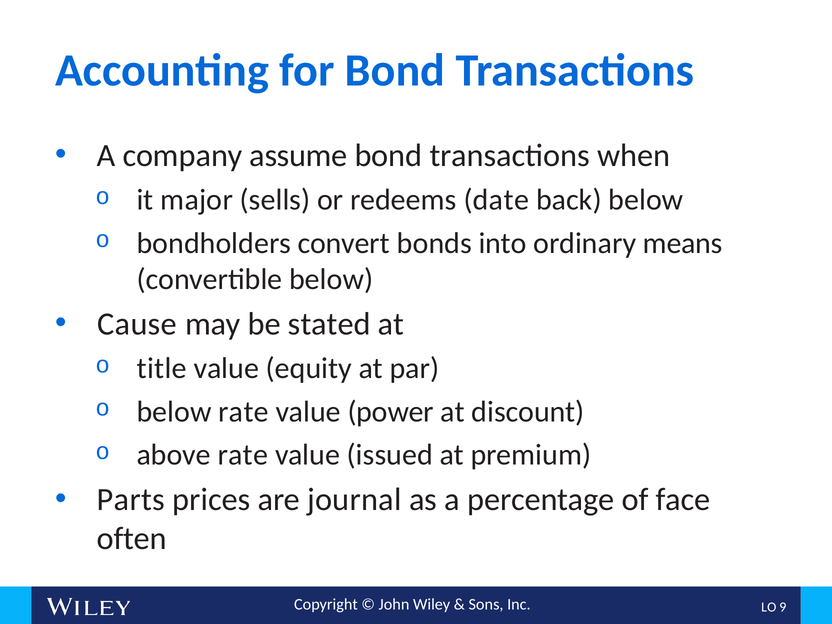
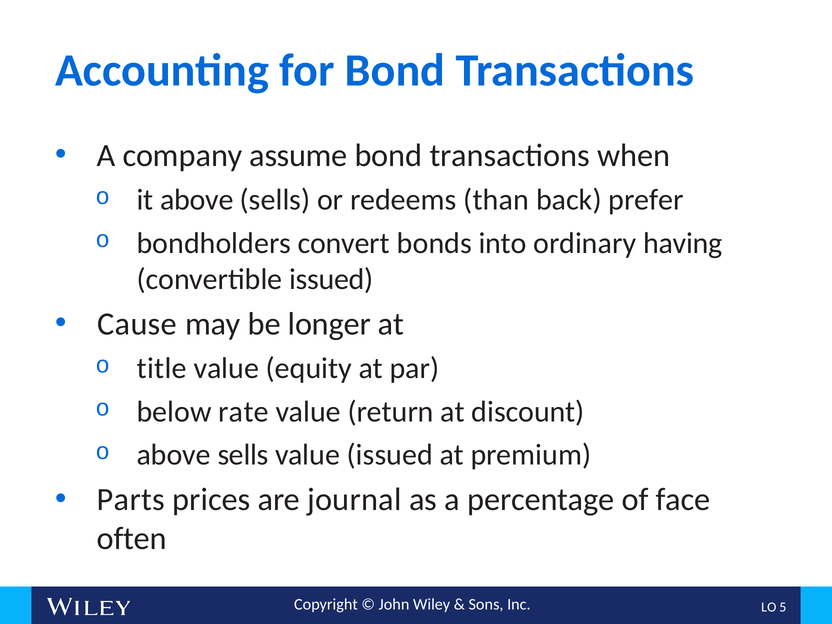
it major: major -> above (197, 200)
date: date -> than (496, 200)
back below: below -> prefer (646, 200)
means: means -> having (683, 243)
convertible below: below -> issued (331, 279)
stated: stated -> longer (329, 324)
power: power -> return (391, 412)
o above rate: rate -> sells (243, 455)
9: 9 -> 5 (783, 607)
